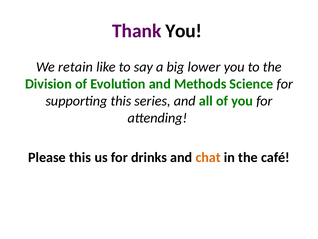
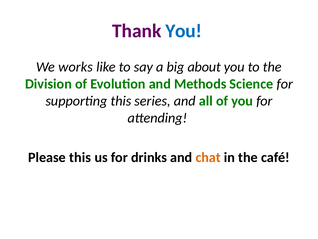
You colour: black -> blue (184, 31)
retain: retain -> works (76, 67)
lower: lower -> about (204, 67)
